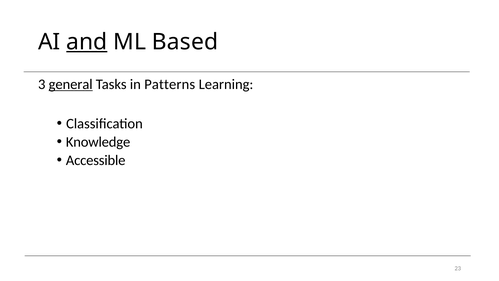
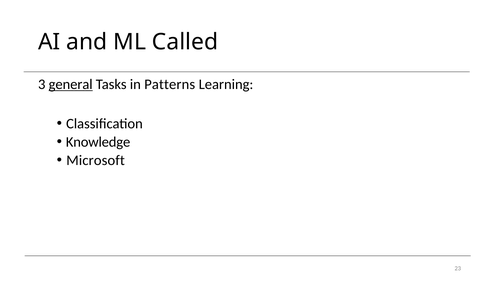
and underline: present -> none (87, 42)
Based: Based -> Called (185, 42)
Accessible: Accessible -> Microsoft (96, 160)
